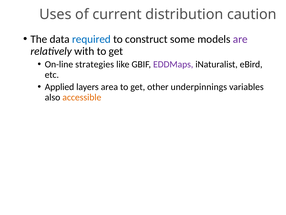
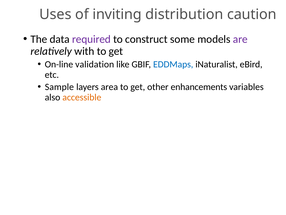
current: current -> inviting (117, 14)
required colour: blue -> purple (91, 39)
strategies: strategies -> validation (95, 64)
EDDMaps colour: purple -> blue (173, 64)
Applied: Applied -> Sample (59, 87)
underpinnings: underpinnings -> enhancements (199, 87)
